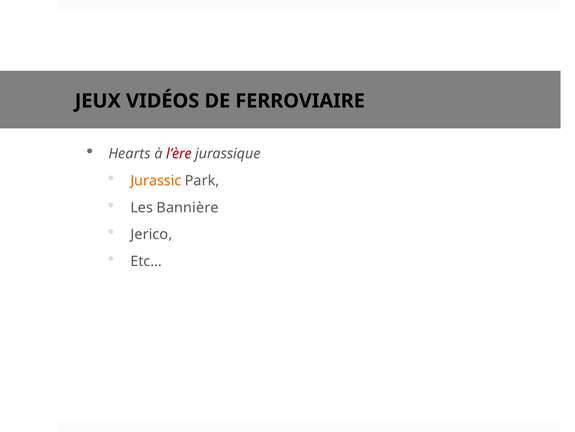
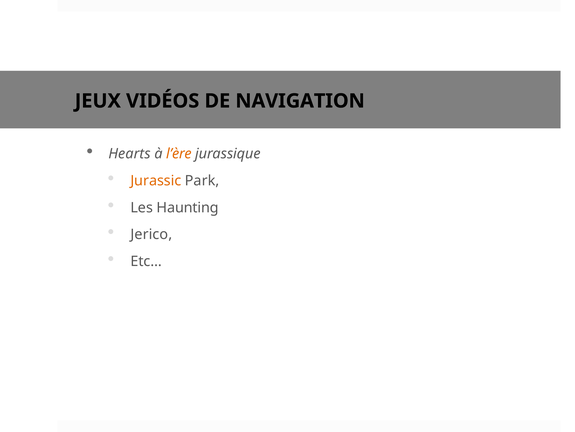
FERROVIAIRE: FERROVIAIRE -> NAVIGATION (300, 101)
l’ère colour: red -> orange (179, 154)
Bannière: Bannière -> Haunting (188, 207)
